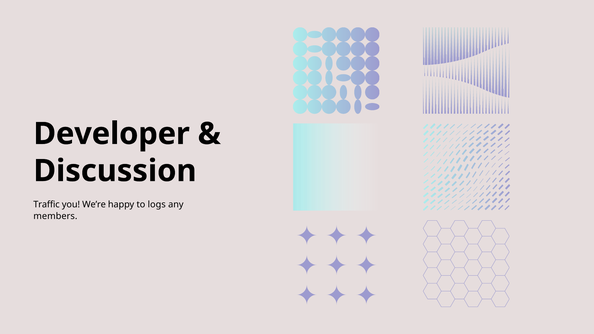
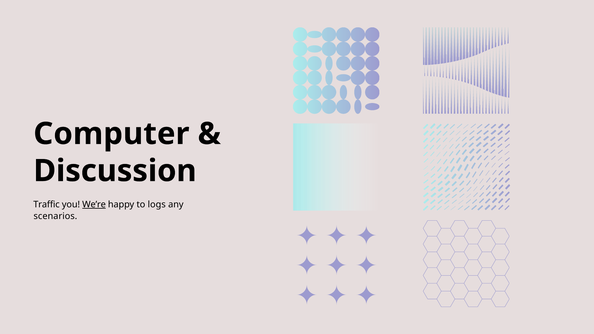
Developer: Developer -> Computer (111, 134)
We’re underline: none -> present (94, 204)
members: members -> scenarios (55, 216)
